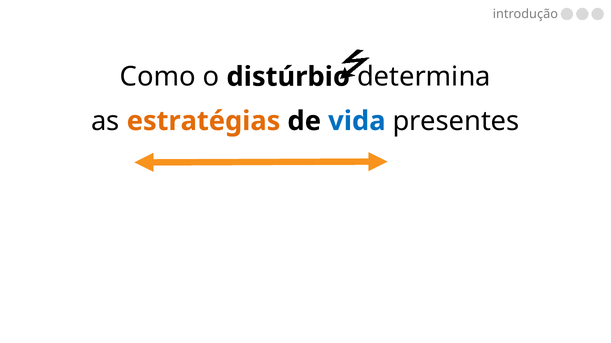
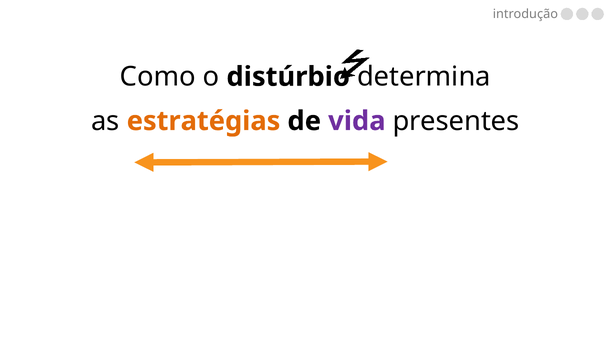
vida colour: blue -> purple (357, 121)
